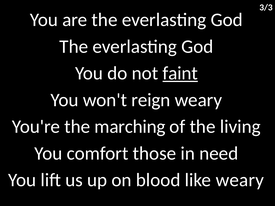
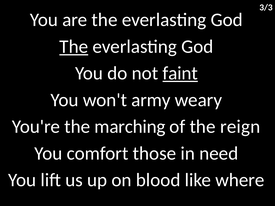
The underline: none -> present (74, 47)
reign: reign -> army (151, 100)
living: living -> reign (240, 127)
like weary: weary -> where (240, 180)
